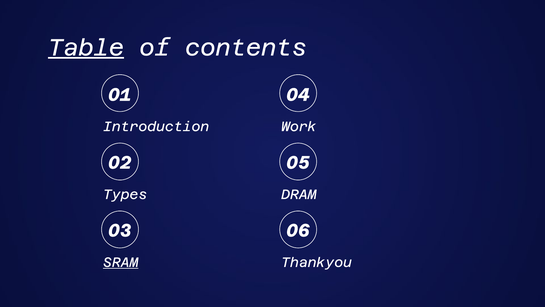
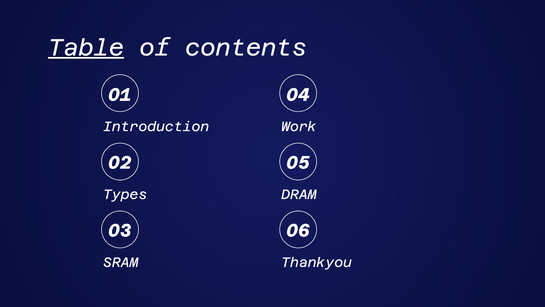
SRAM underline: present -> none (121, 262)
